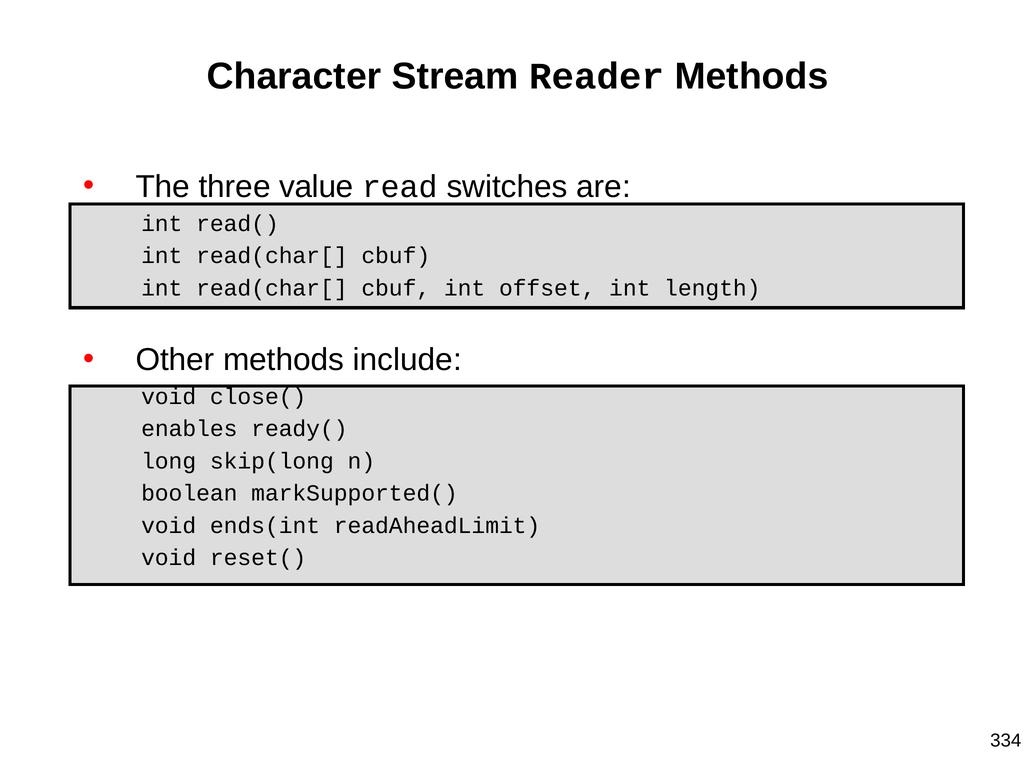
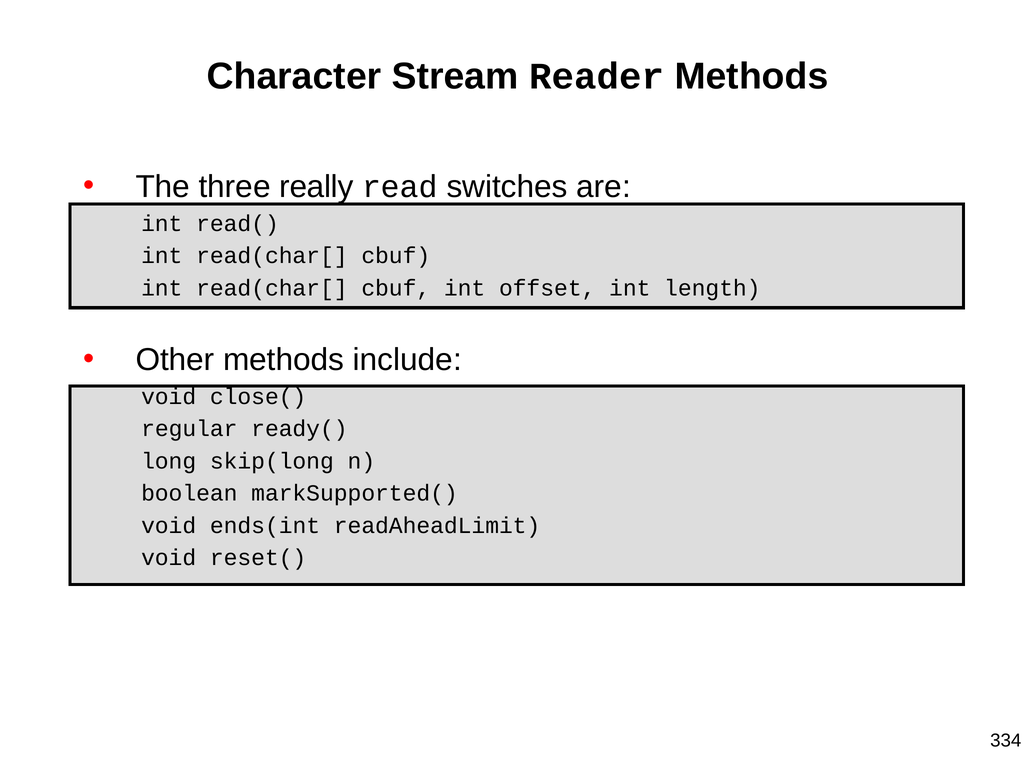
value: value -> really (316, 187)
enables: enables -> regular (189, 429)
